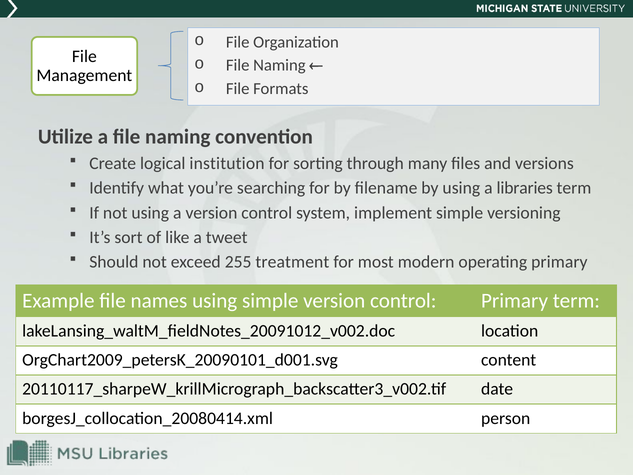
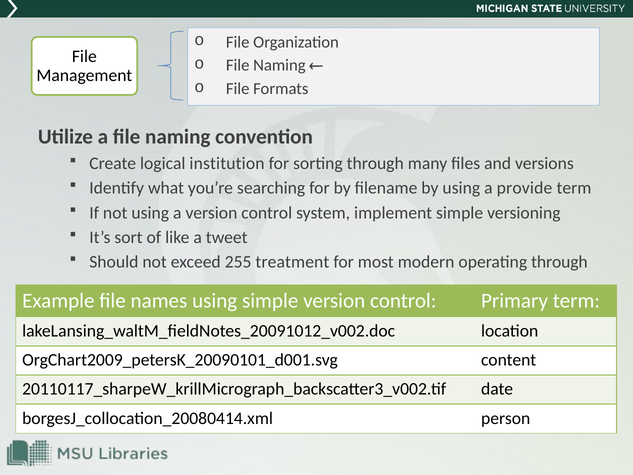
libraries: libraries -> provide (525, 188)
operating primary: primary -> through (559, 262)
